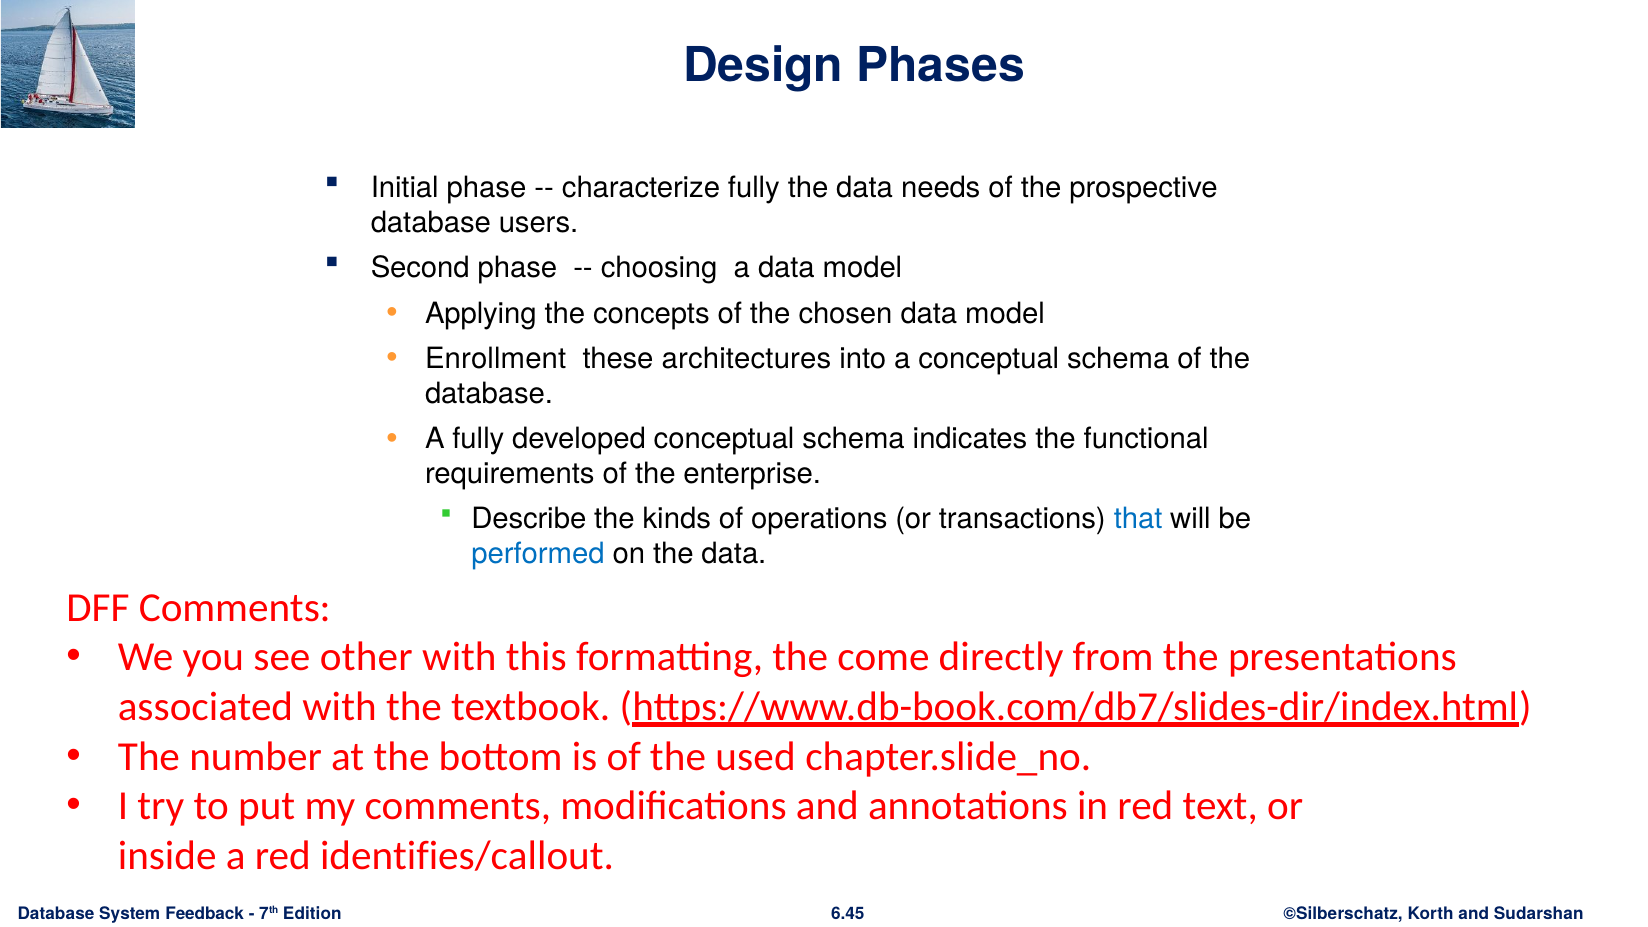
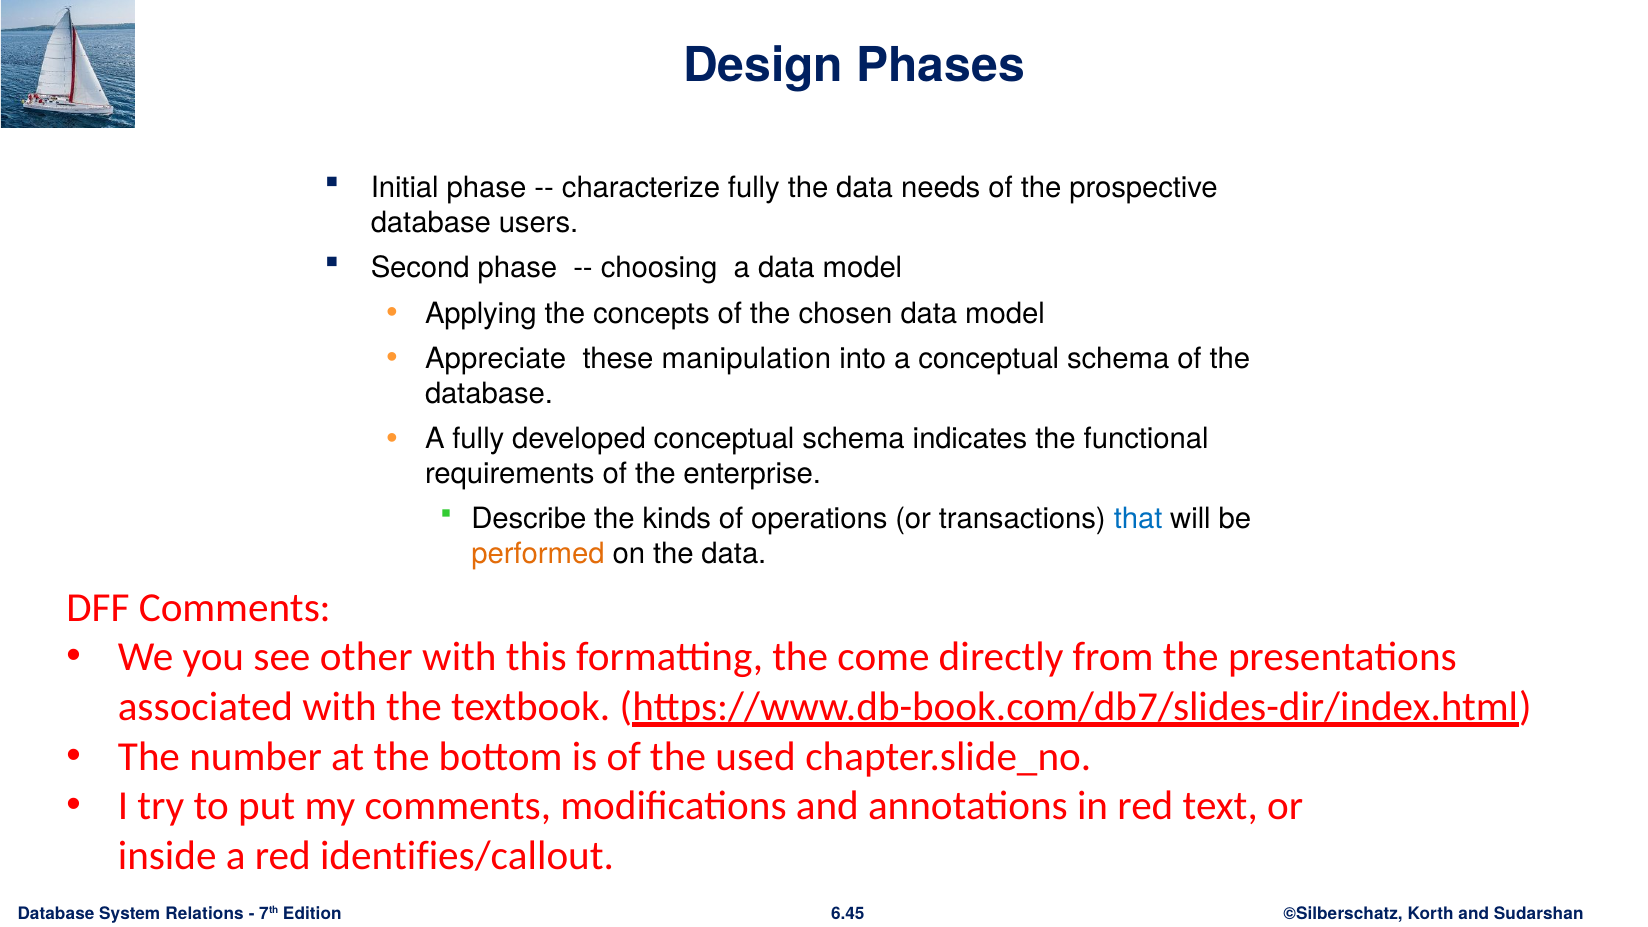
Enrollment: Enrollment -> Appreciate (496, 359)
architectures: architectures -> manipulation (746, 359)
performed colour: blue -> orange (538, 554)
Feedback: Feedback -> Relations (205, 914)
